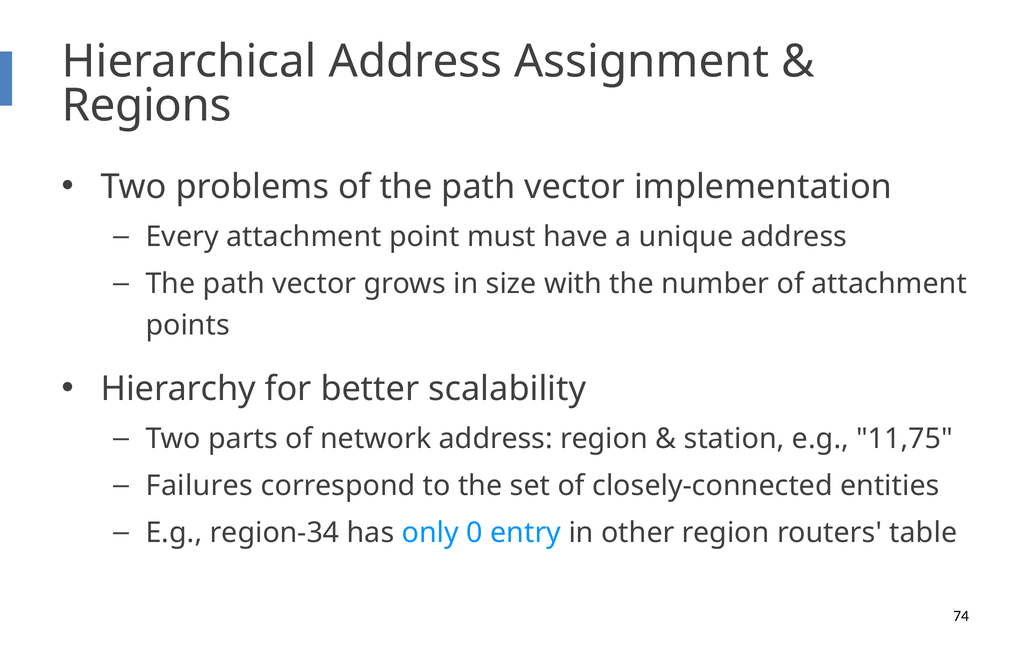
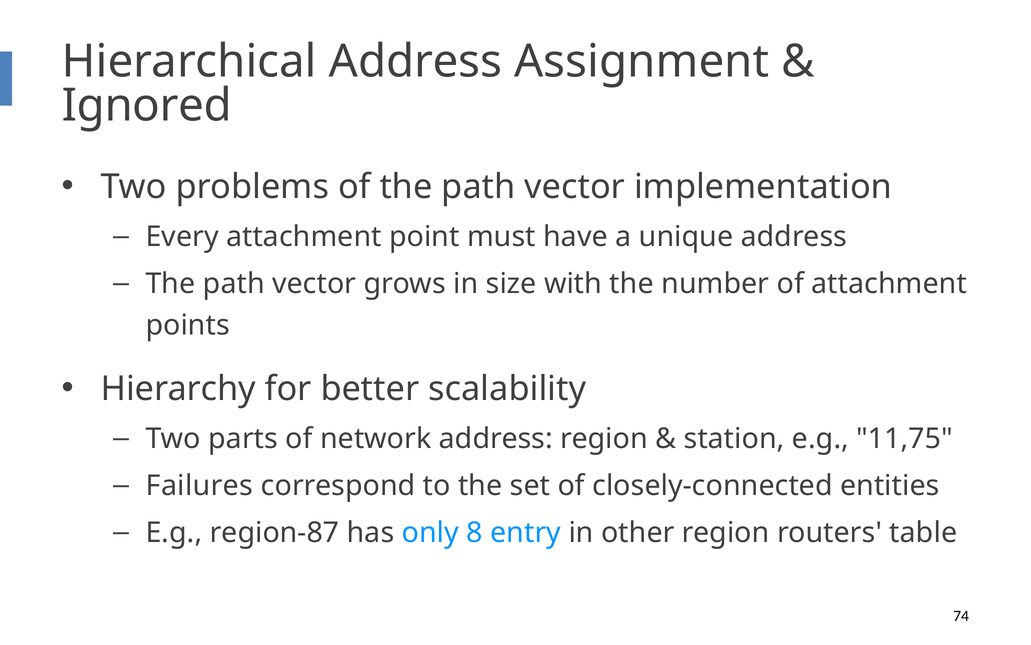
Regions: Regions -> Ignored (147, 105)
region-34: region-34 -> region-87 (275, 533)
0: 0 -> 8 (475, 533)
